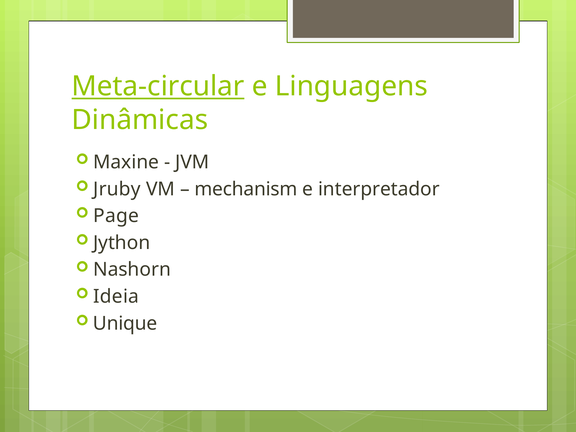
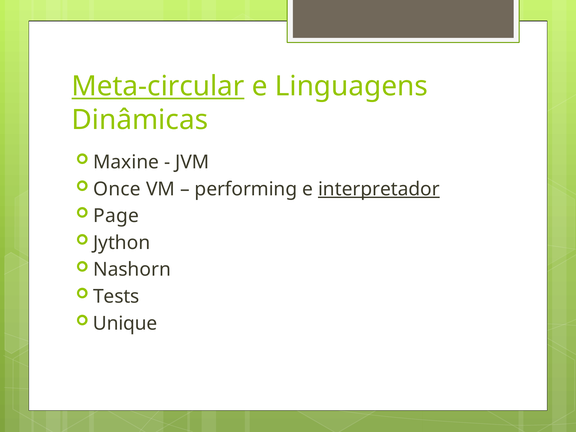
Jruby: Jruby -> Once (117, 189)
mechanism: mechanism -> performing (246, 189)
interpretador underline: none -> present (379, 189)
Ideia: Ideia -> Tests (116, 296)
